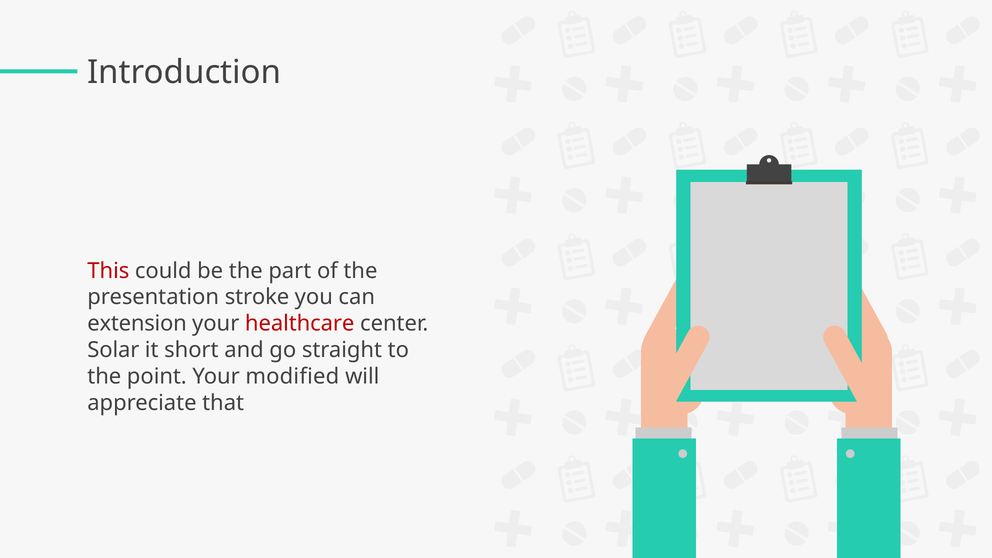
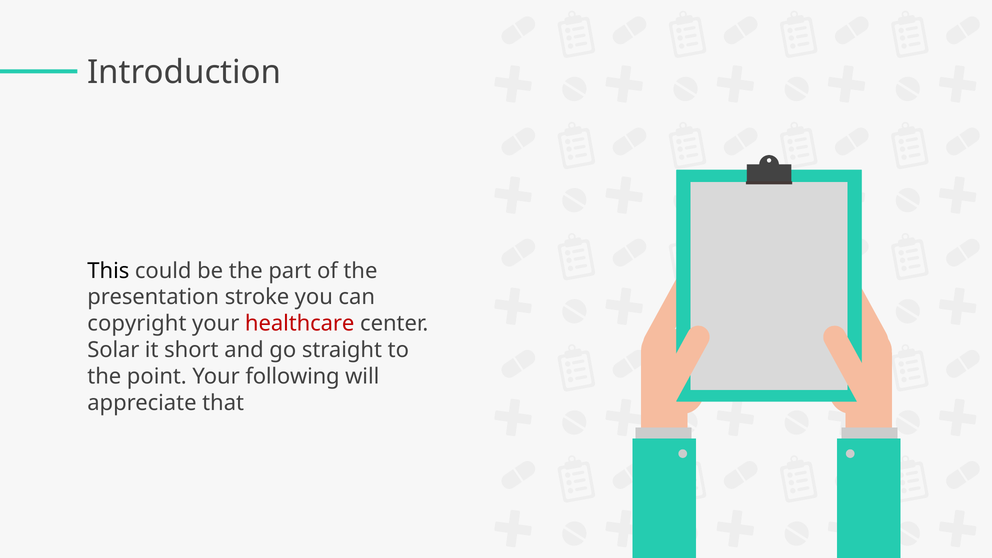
This colour: red -> black (108, 271)
extension: extension -> copyright (137, 324)
modified: modified -> following (293, 377)
